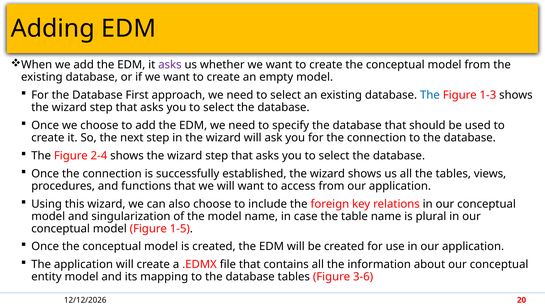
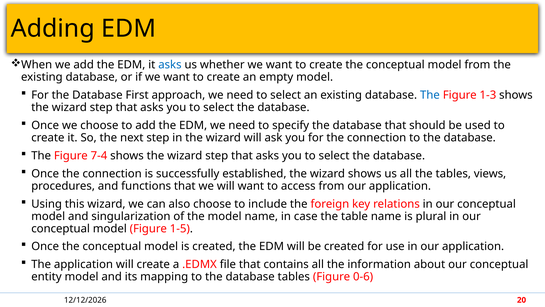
asks colour: purple -> blue (170, 65)
2-4: 2-4 -> 7-4 (99, 156)
3-6: 3-6 -> 0-6 (363, 276)
